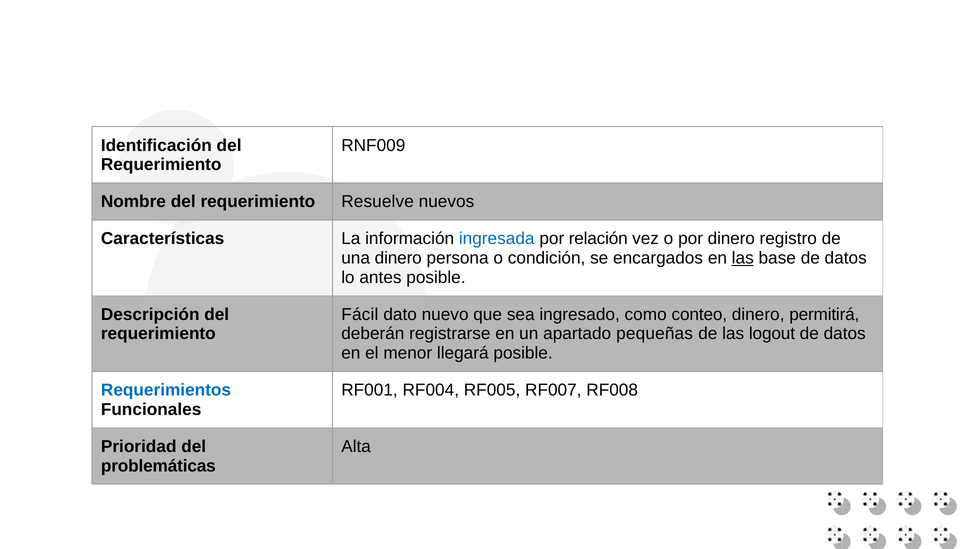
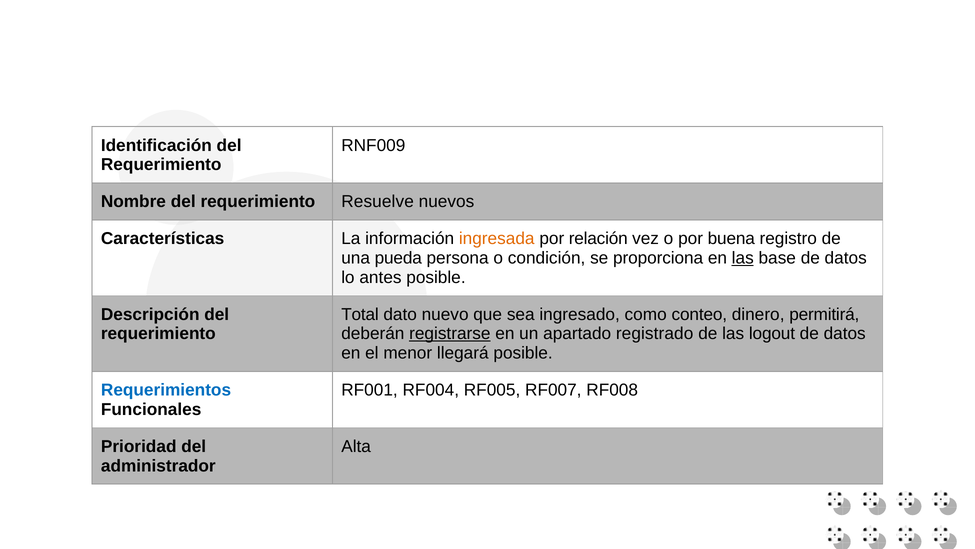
ingresada colour: blue -> orange (497, 239)
por dinero: dinero -> buena (731, 239)
una dinero: dinero -> pueda (398, 258)
encargados: encargados -> proporciona (658, 258)
Fácil: Fácil -> Total (360, 314)
registrarse underline: none -> present (450, 333)
pequeñas: pequeñas -> registrado (655, 333)
problemáticas: problemáticas -> administrador (158, 465)
